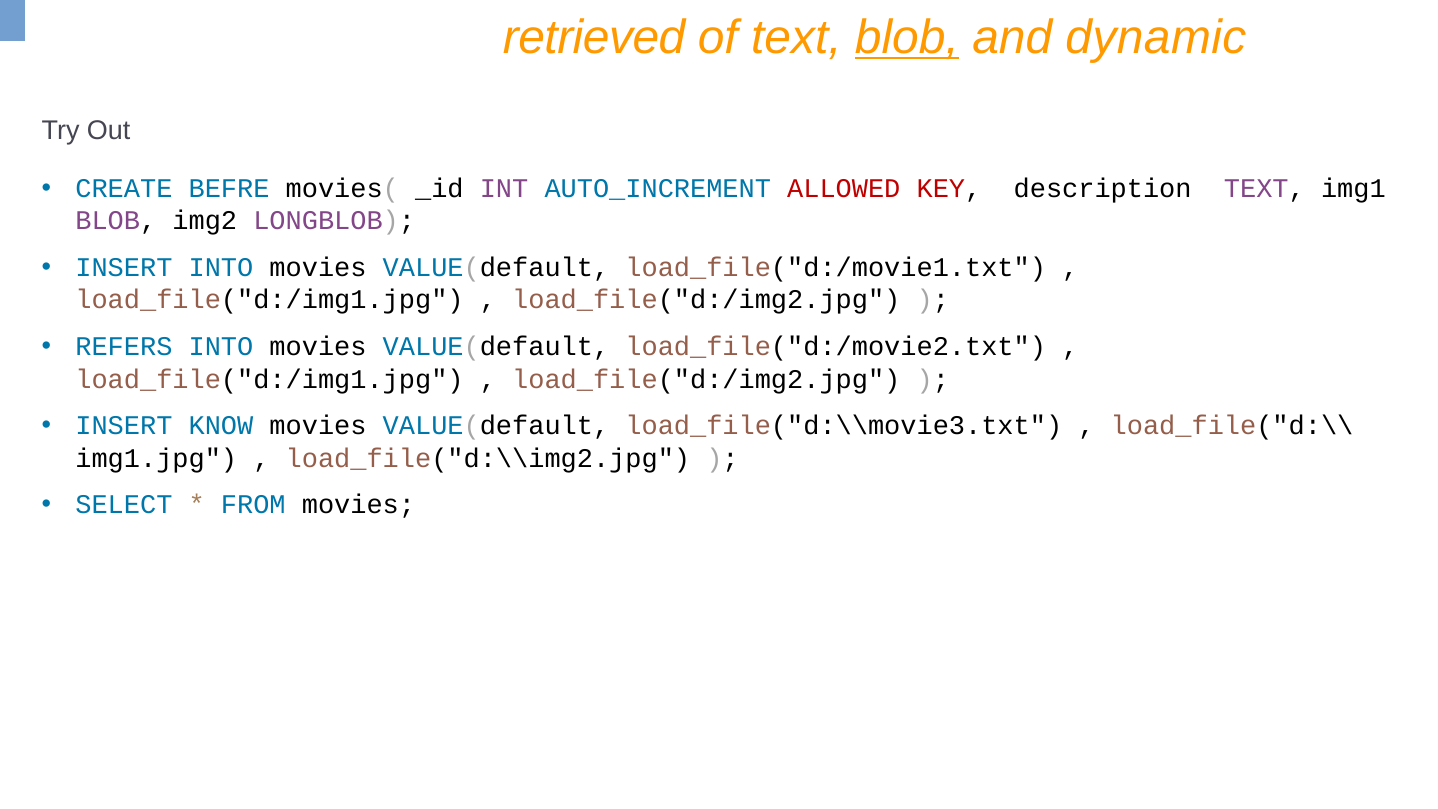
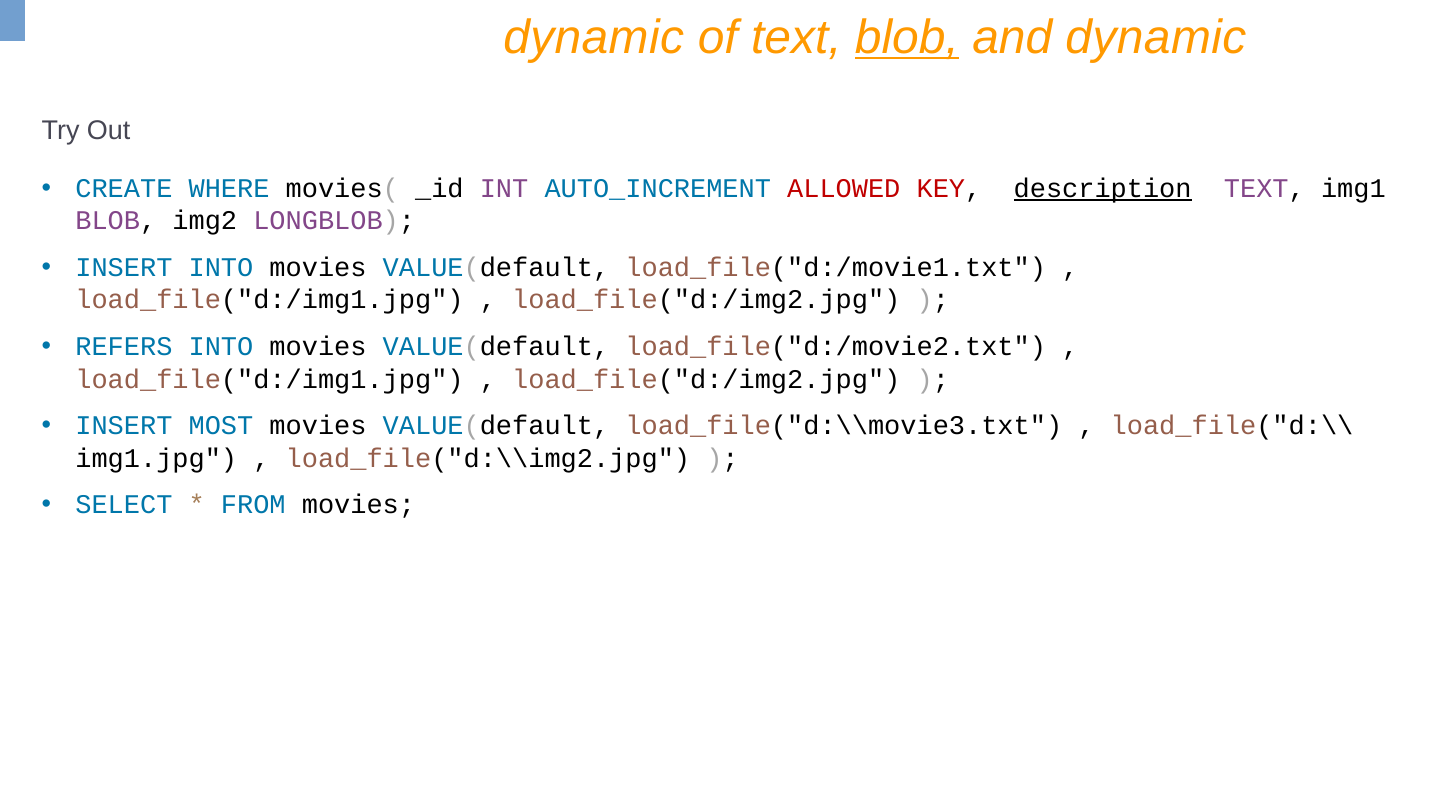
retrieved: retrieved -> dynamic (594, 37)
BEFRE: BEFRE -> WHERE (229, 189)
description underline: none -> present (1103, 189)
KNOW: KNOW -> MOST (221, 426)
